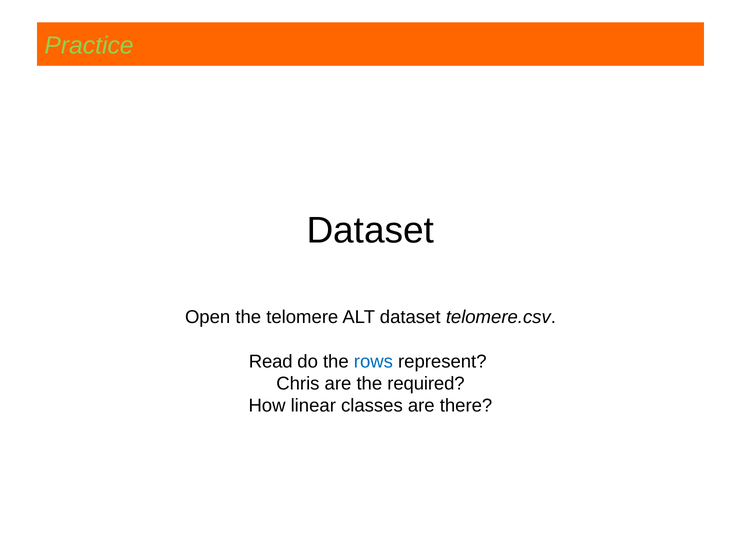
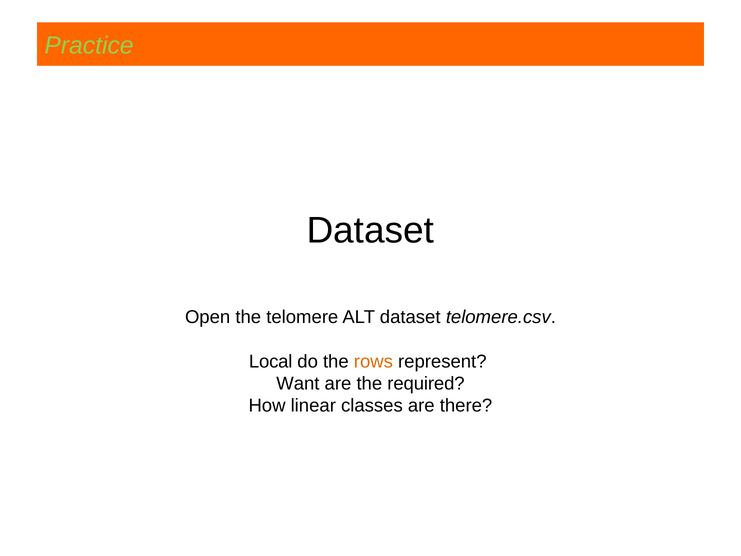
Read: Read -> Local (271, 361)
rows colour: blue -> orange (373, 361)
Chris: Chris -> Want (298, 383)
